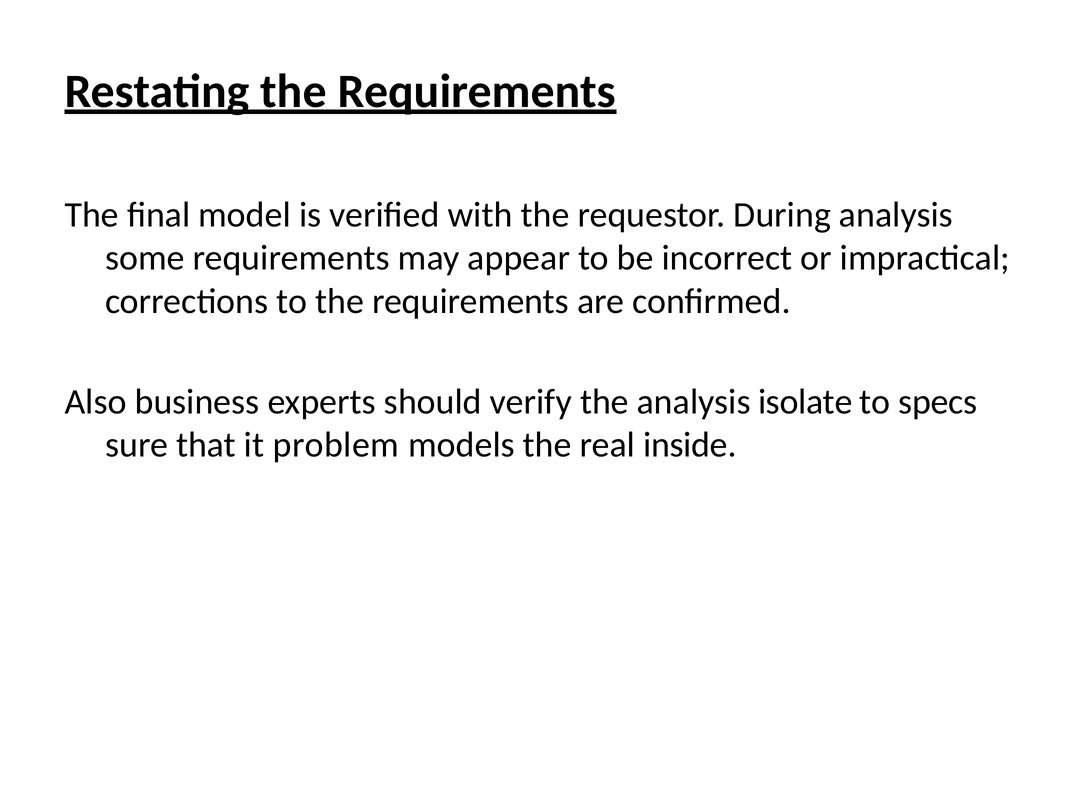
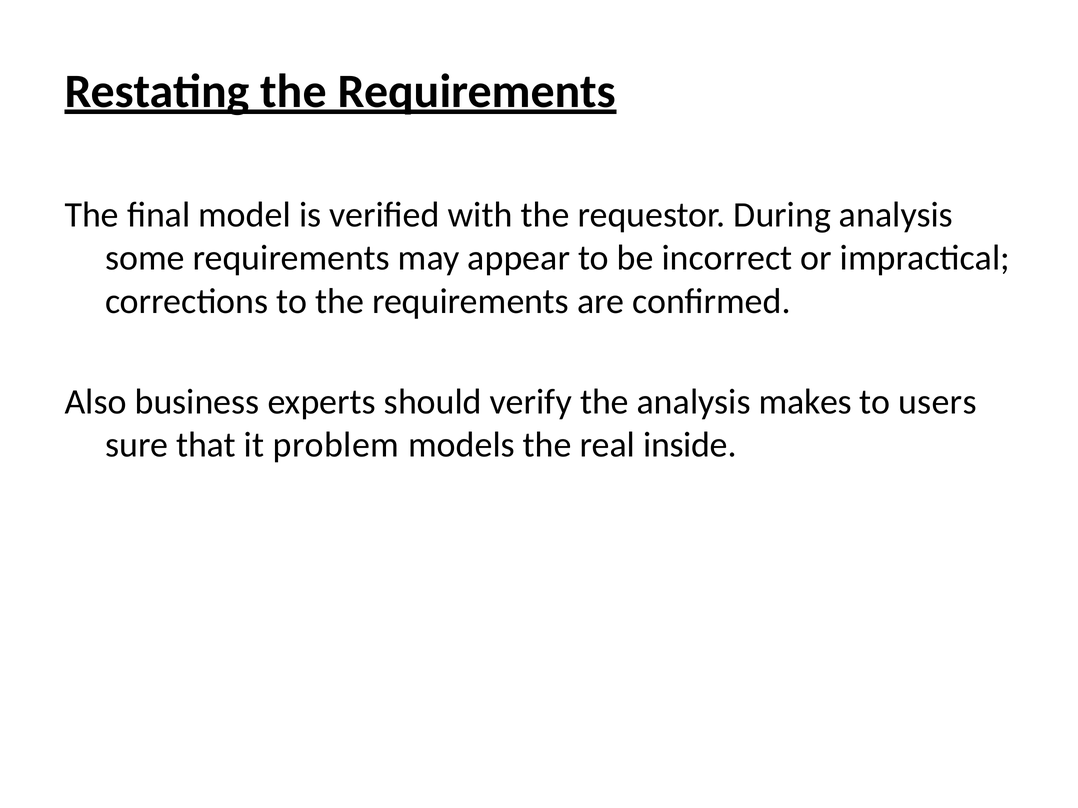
isolate: isolate -> makes (805, 402)
specs: specs -> users (938, 402)
